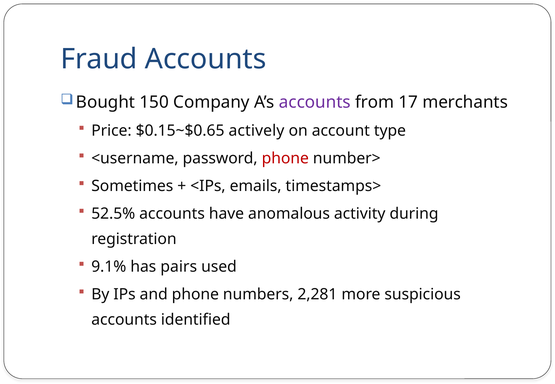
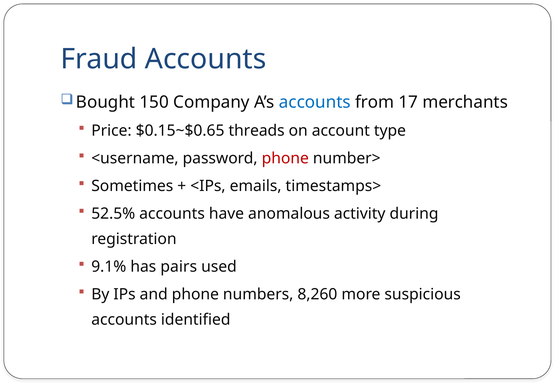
accounts colour: purple -> blue (315, 102)
actively: actively -> threads (257, 131)
2,281: 2,281 -> 8,260 (317, 294)
